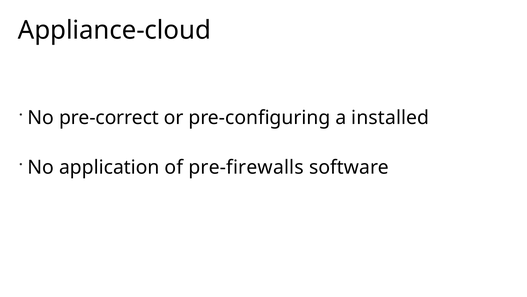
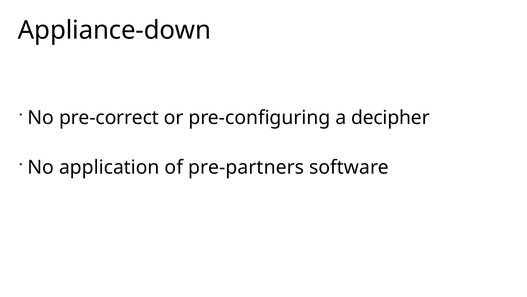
Appliance-cloud: Appliance-cloud -> Appliance-down (114, 30)
installed: installed -> decipher (390, 118)
pre-firewalls: pre-firewalls -> pre-partners (246, 167)
